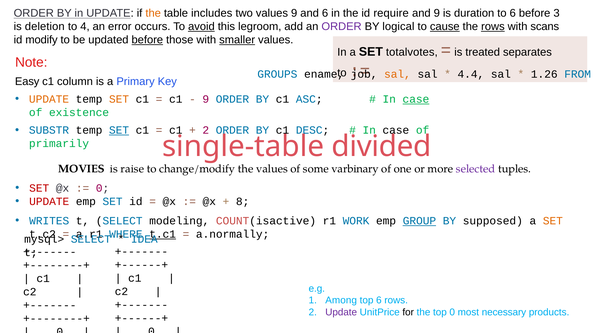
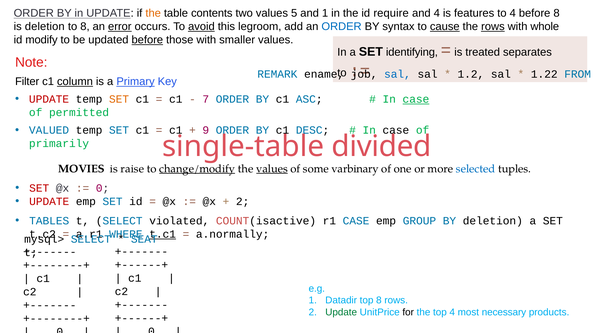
includes: includes -> contents (212, 13)
values 9: 9 -> 5 (294, 13)
and 6: 6 -> 1 (325, 13)
and 9: 9 -> 4 (437, 13)
duration: duration -> features (474, 13)
to 6: 6 -> 4 (513, 13)
before 3: 3 -> 8 (557, 13)
to 4: 4 -> 8 (85, 27)
error underline: none -> present (120, 27)
ORDER colour: purple -> blue (342, 27)
logical: logical -> syntax (398, 27)
scans: scans -> whole (545, 27)
smaller underline: present -> none (237, 40)
totalvotes: totalvotes -> identifying (412, 52)
GROUPS: GROUPS -> REMARK (277, 74)
sal colour: orange -> blue (397, 74)
4.4: 4.4 -> 1.2 (471, 74)
1.26: 1.26 -> 1.22 (544, 74)
Easy: Easy -> Filter (27, 82)
column underline: none -> present (75, 82)
Primary underline: none -> present (136, 82)
UPDATE colour: orange -> red (49, 99)
9: 9 -> 7 (206, 99)
existence: existence -> permitted (79, 113)
SUBSTR: SUBSTR -> VALUED (49, 131)
SET underline: present -> none (119, 131)
2: 2 -> 9 (206, 131)
change/modify underline: none -> present (197, 169)
values underline: none -> present (272, 169)
selected colour: purple -> blue (476, 169)
8: 8 -> 2 (243, 202)
WRITES: WRITES -> TABLES (49, 221)
modeling: modeling -> violated (179, 221)
r1 WORK: WORK -> CASE (356, 221)
GROUP underline: present -> none (419, 221)
BY supposed: supposed -> deletion (493, 221)
SET colour: orange -> black (553, 221)
IDEA: IDEA -> SEAT (144, 239)
Among: Among -> Datadir (341, 301)
top 6: 6 -> 8 (379, 301)
Update colour: purple -> green (341, 313)
top 0: 0 -> 4 (452, 313)
